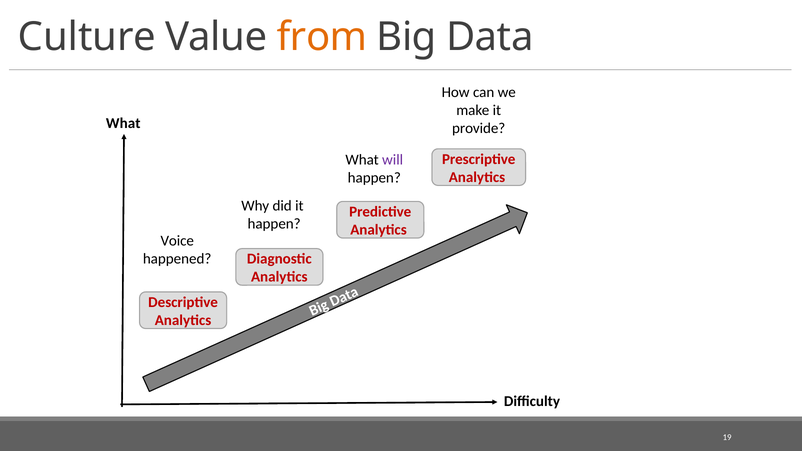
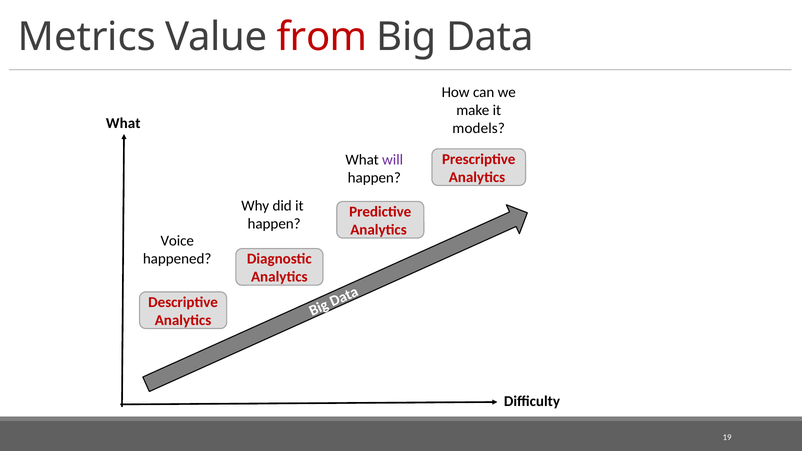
Culture: Culture -> Metrics (87, 37)
from colour: orange -> red (322, 37)
provide: provide -> models (479, 128)
